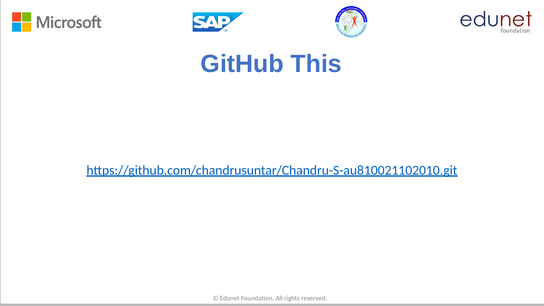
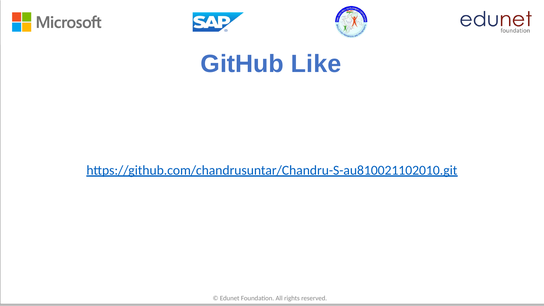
This: This -> Like (316, 64)
